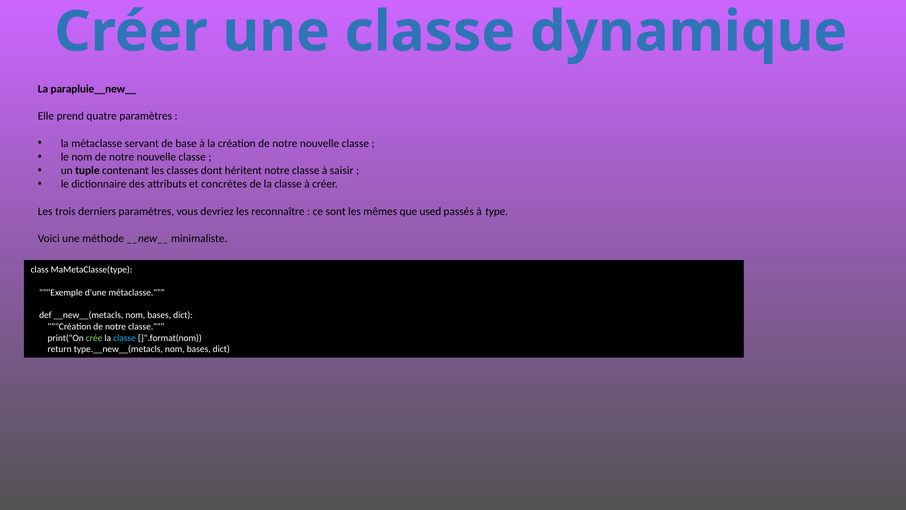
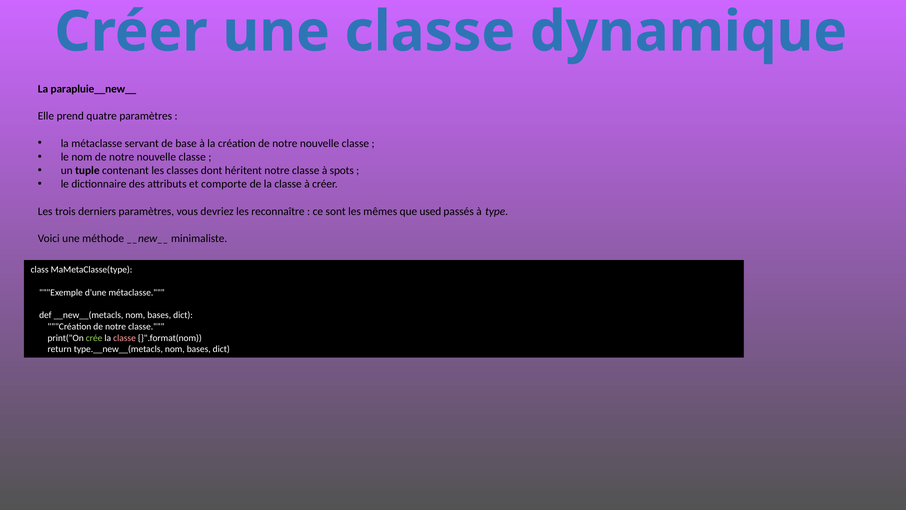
saisir: saisir -> spots (342, 170)
concrètes: concrètes -> comporte (224, 184)
classe colour: light blue -> pink (125, 338)
